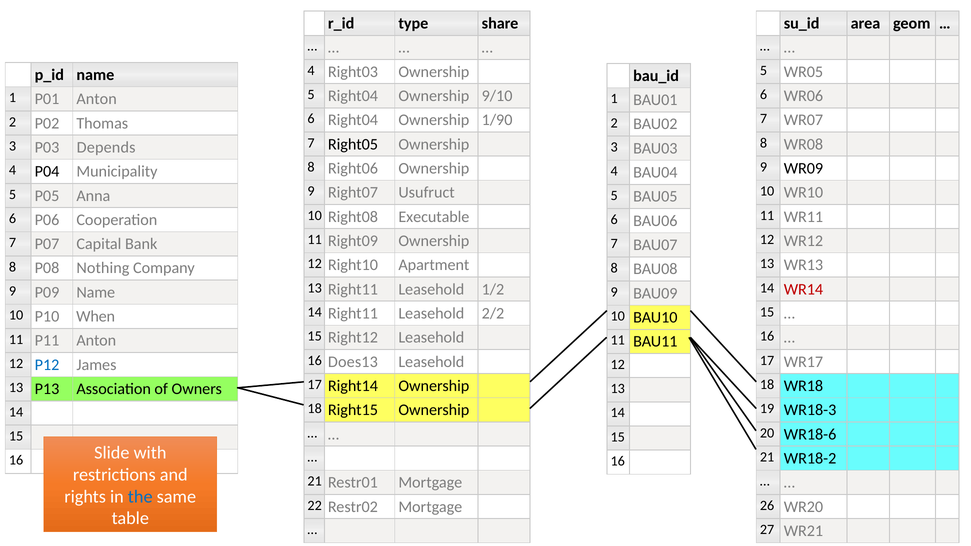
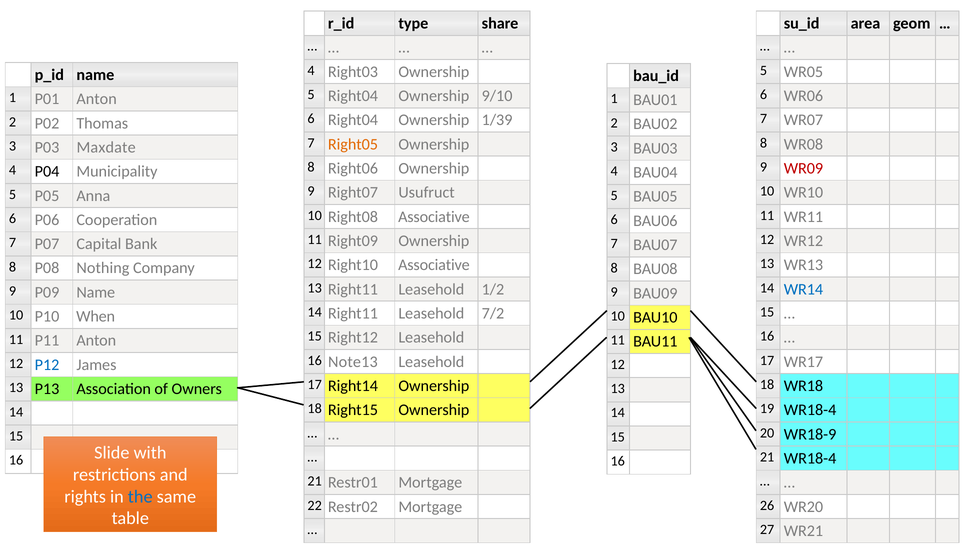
1/90: 1/90 -> 1/39 (497, 120)
Right05 colour: black -> orange (353, 144)
Depends: Depends -> Maxdate (106, 147)
WR09 colour: black -> red (803, 168)
Right08 Executable: Executable -> Associative (434, 217)
Right10 Apartment: Apartment -> Associative (434, 265)
WR14 colour: red -> blue (803, 289)
2/2: 2/2 -> 7/2 (493, 313)
Does13: Does13 -> Note13 (353, 362)
19 WR18-3: WR18-3 -> WR18-4 (810, 410)
WR18-6: WR18-6 -> WR18-9 (810, 434)
21 WR18-2: WR18-2 -> WR18-4 (810, 459)
